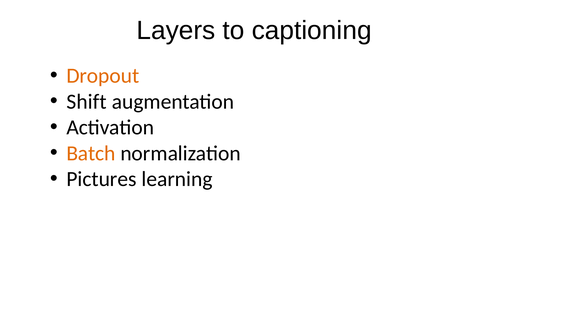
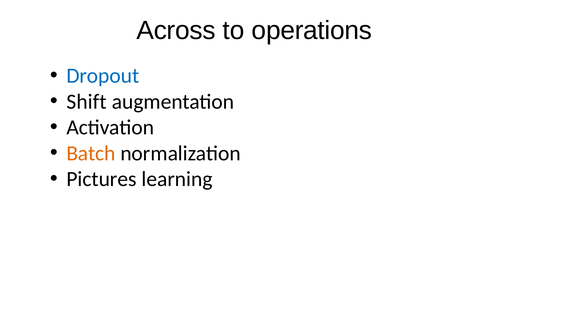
Layers: Layers -> Across (176, 30)
captioning: captioning -> operations (312, 30)
Dropout colour: orange -> blue (103, 76)
